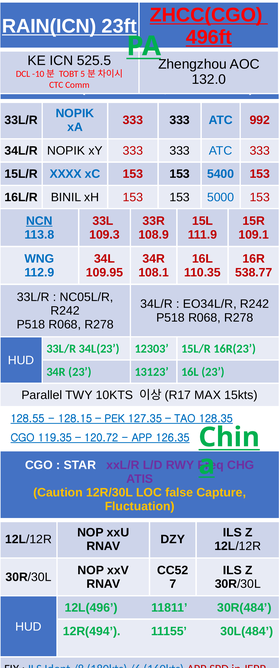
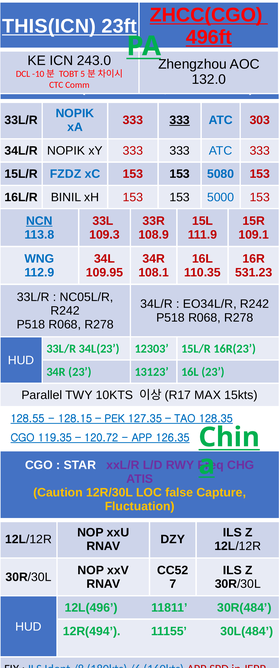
RAIN(ICN: RAIN(ICN -> THIS(ICN (49, 26)
525.5: 525.5 -> 243.0 (94, 61)
333 underline: none -> present (180, 120)
992: 992 -> 303 (260, 120)
XXXX: XXXX -> FZDZ (66, 174)
5400: 5400 -> 5080 (221, 174)
538.77: 538.77 -> 531.23 (254, 272)
